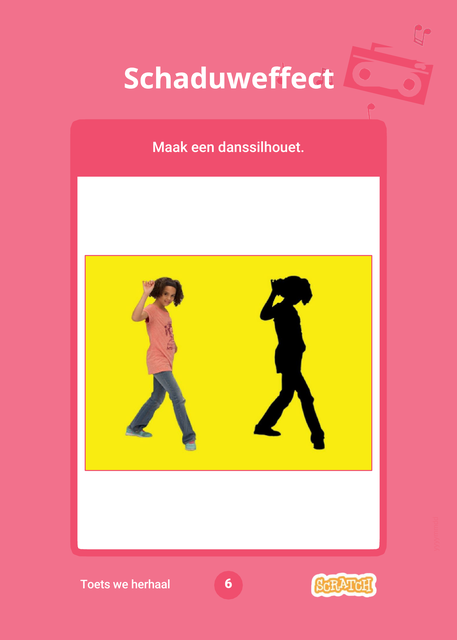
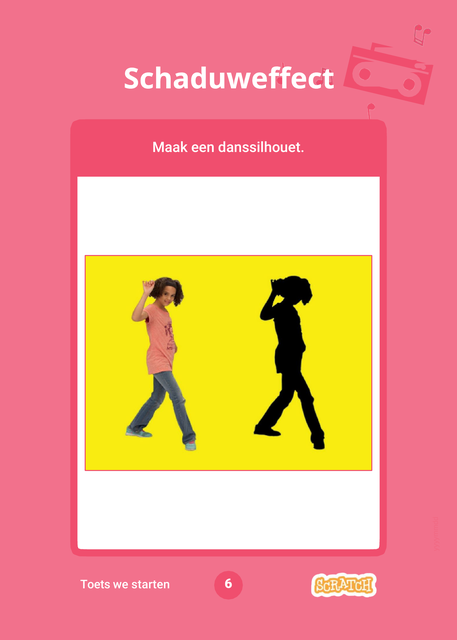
herhaal: herhaal -> starten (151, 584)
